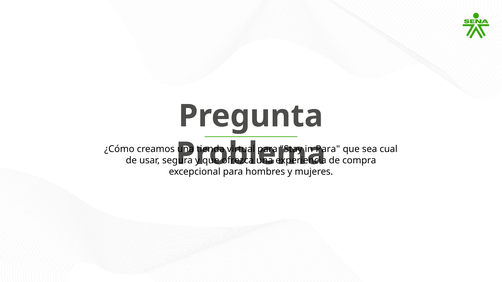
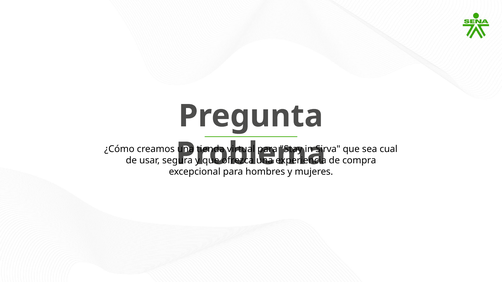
Para: Para -> Sirva (328, 149)
